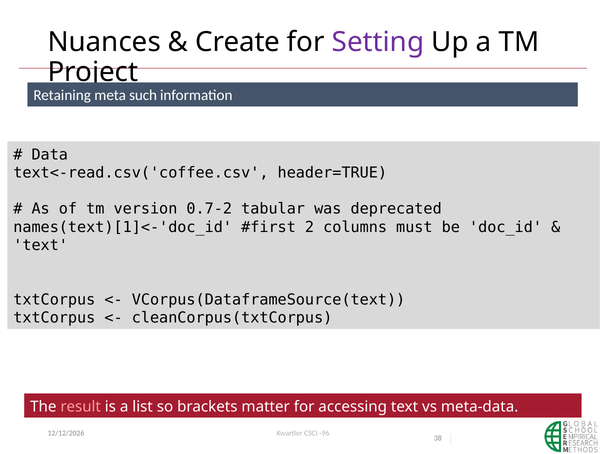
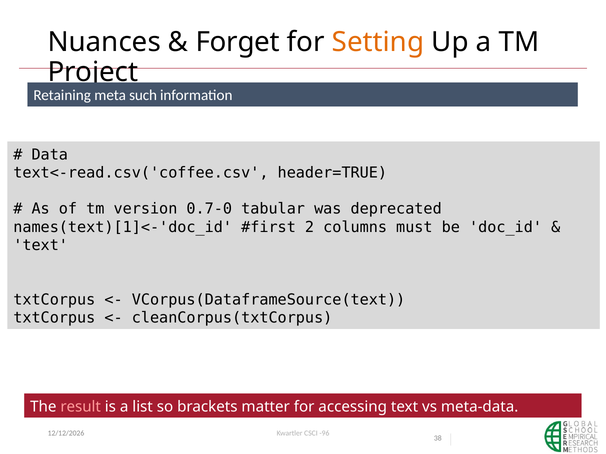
Create: Create -> Forget (238, 42)
Setting colour: purple -> orange (378, 42)
0.7-2: 0.7-2 -> 0.7-0 (209, 209)
